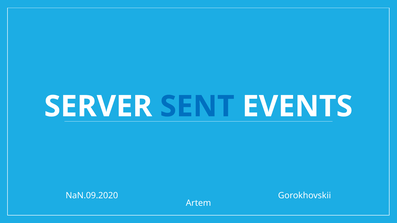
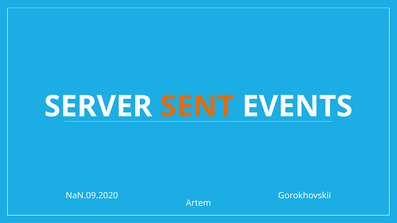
SENT colour: blue -> orange (197, 107)
